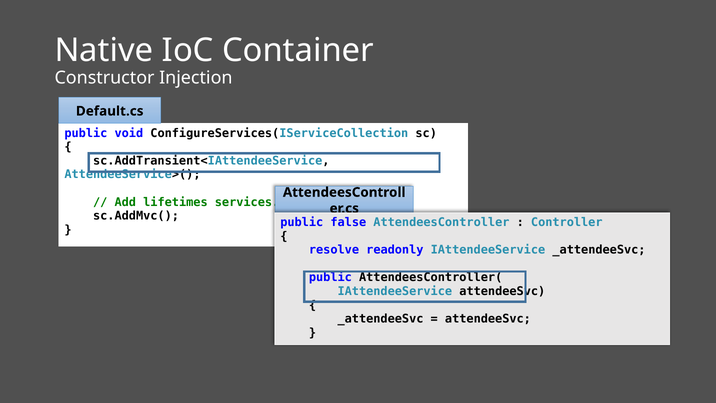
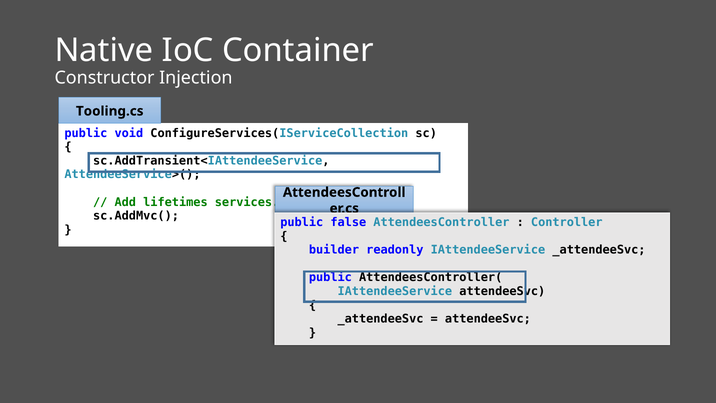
Default.cs: Default.cs -> Tooling.cs (110, 111)
resolve: resolve -> builder (334, 250)
